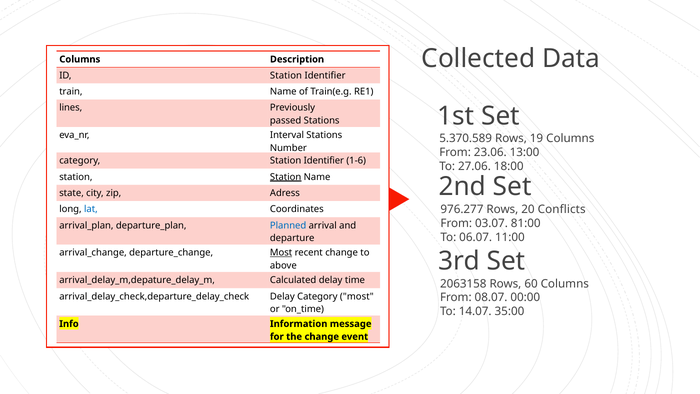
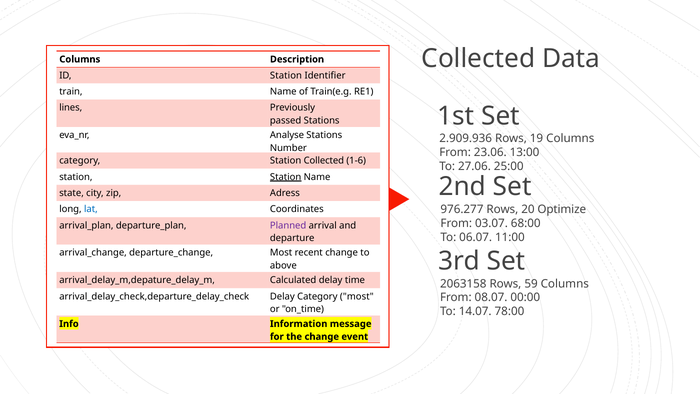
Interval: Interval -> Analyse (287, 135)
5.370.589: 5.370.589 -> 2.909.936 (466, 138)
category Station Identifier: Identifier -> Collected (324, 161)
18:00: 18:00 -> 25:00 (509, 166)
Conflicts: Conflicts -> Optimize (562, 209)
81:00: 81:00 -> 68:00 (526, 223)
Planned colour: blue -> purple (288, 225)
Most underline: present -> none (281, 253)
60: 60 -> 59 (531, 283)
35:00: 35:00 -> 78:00 (509, 311)
